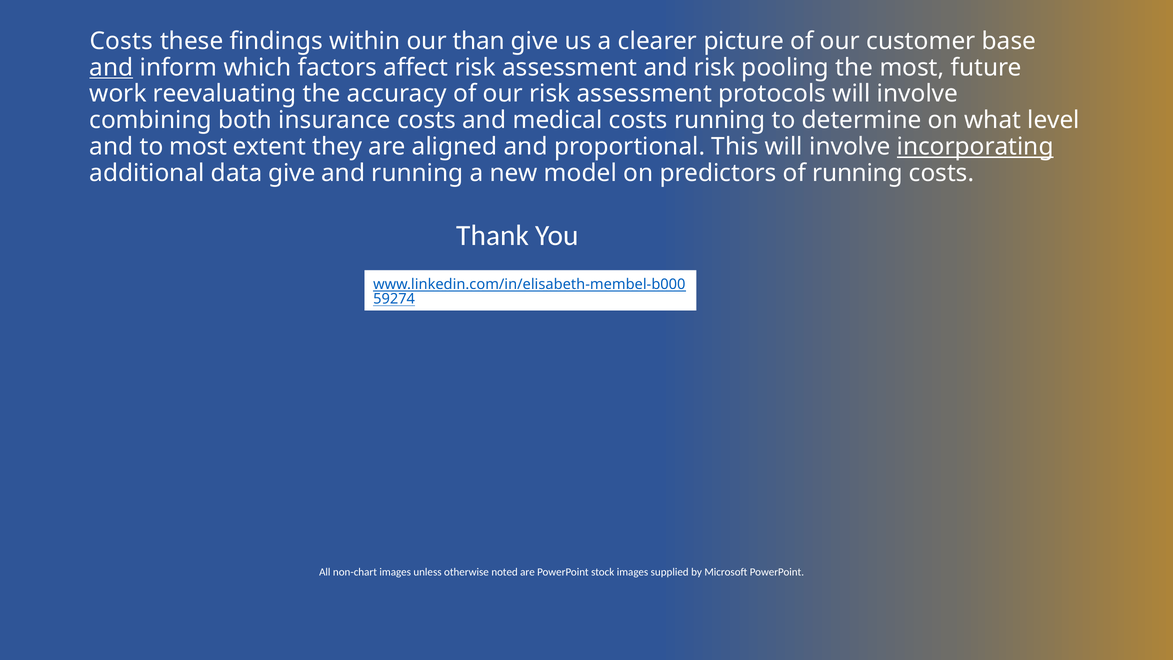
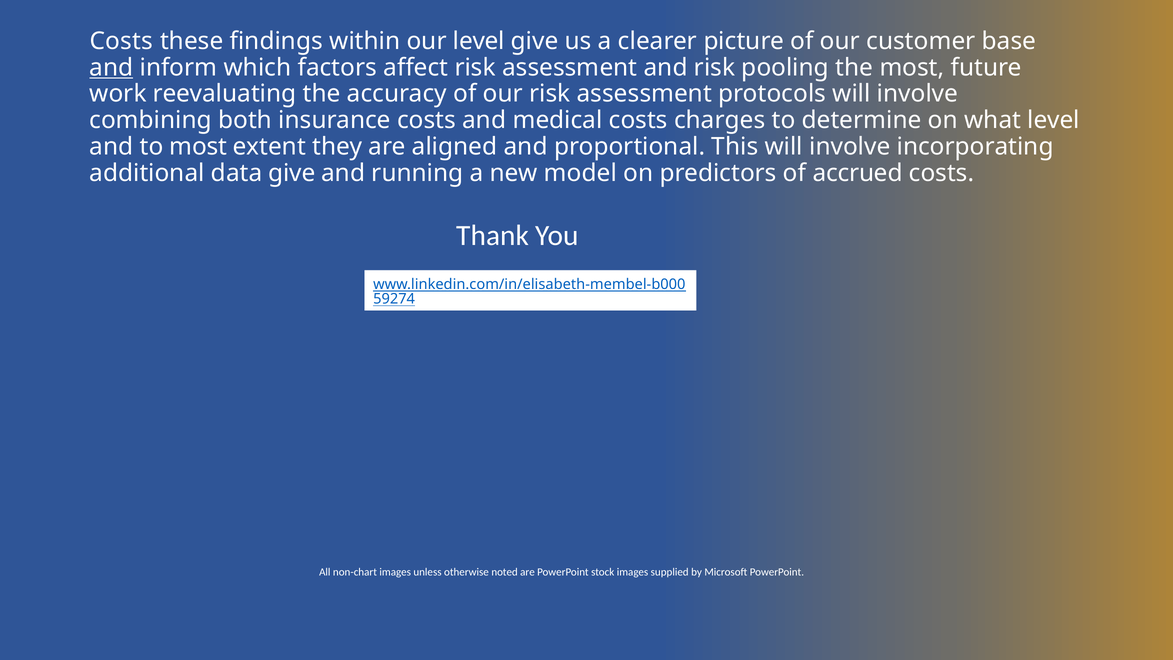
our than: than -> level (479, 41)
costs running: running -> charges (720, 120)
incorporating underline: present -> none (975, 147)
of running: running -> accrued (858, 173)
